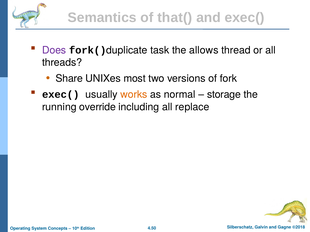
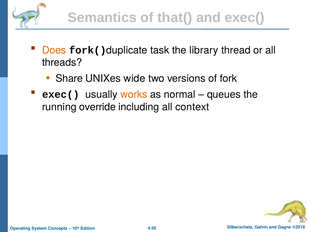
Does colour: purple -> orange (54, 50)
allows: allows -> library (204, 50)
most: most -> wide (135, 79)
storage: storage -> queues (224, 95)
replace: replace -> context (192, 107)
